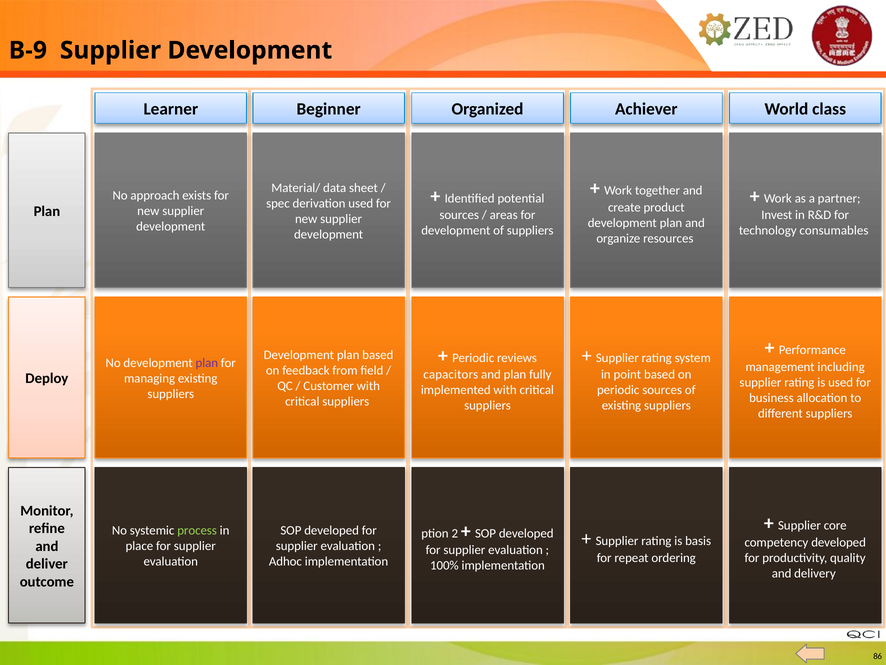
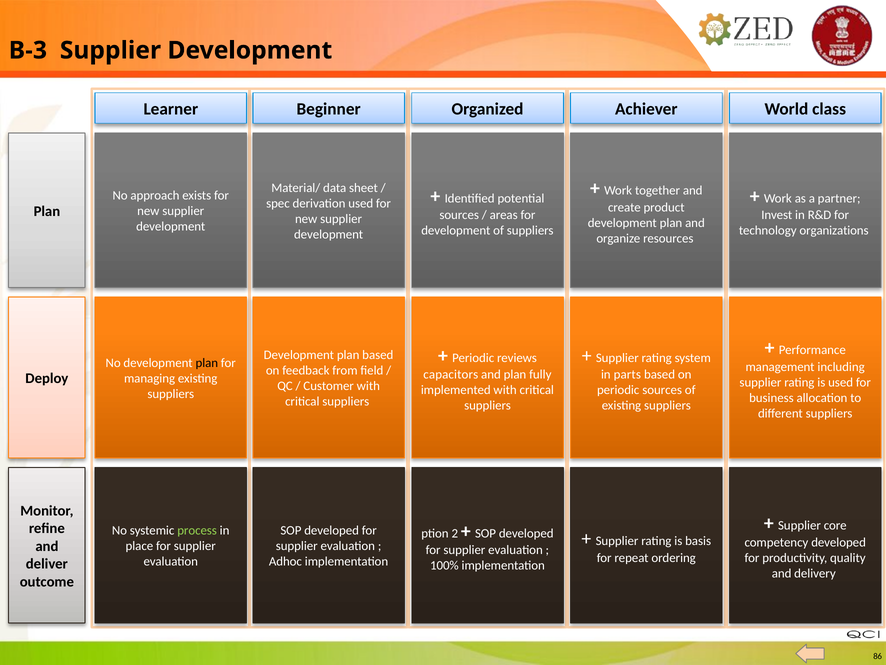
B-9: B-9 -> B-3 (28, 50)
consumables: consumables -> organizations (834, 230)
plan colour: purple -> black (207, 363)
point: point -> parts (627, 374)
